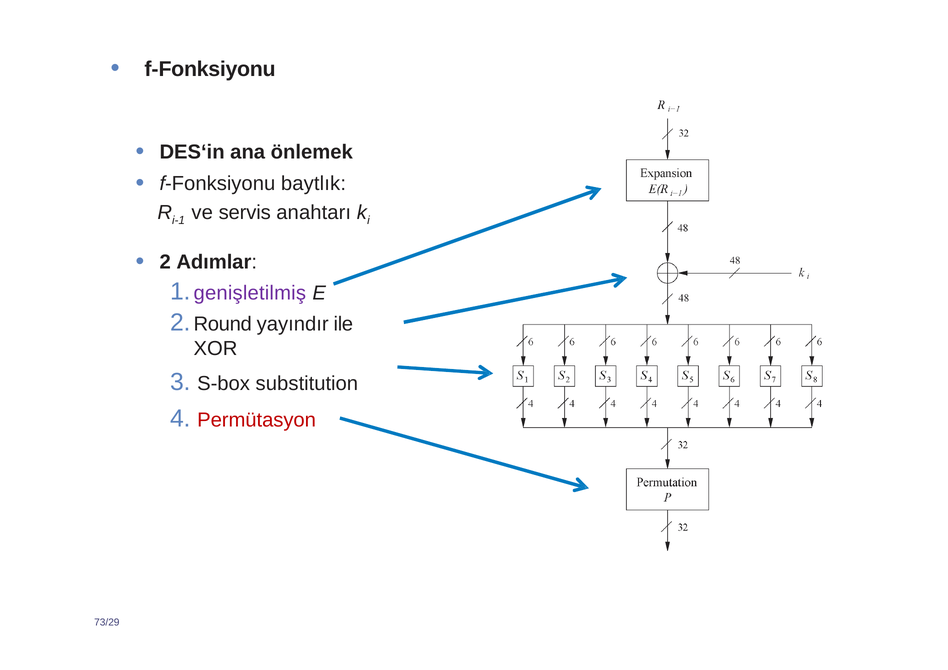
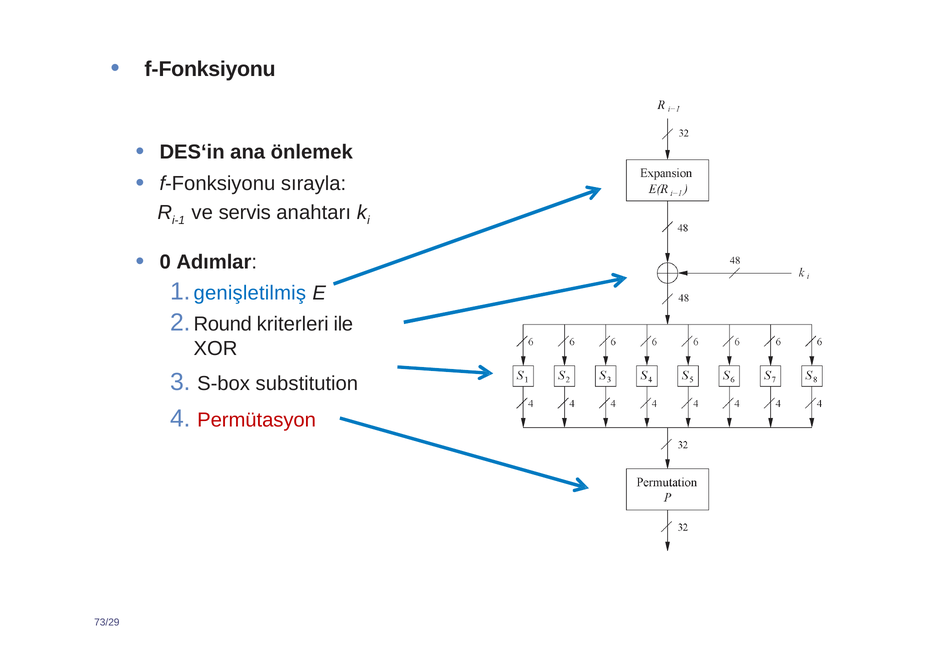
baytlık: baytlık -> sırayla (314, 183)
2: 2 -> 0 (165, 262)
genişletilmiş colour: purple -> blue (250, 293)
yayındır: yayındır -> kriterleri (293, 324)
